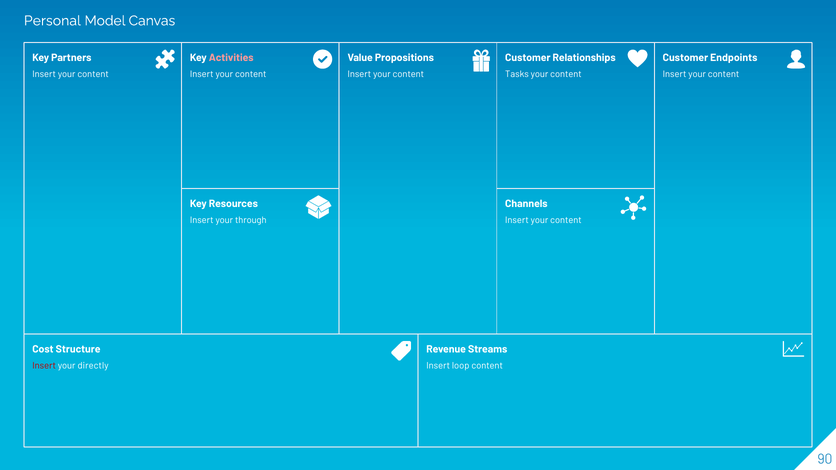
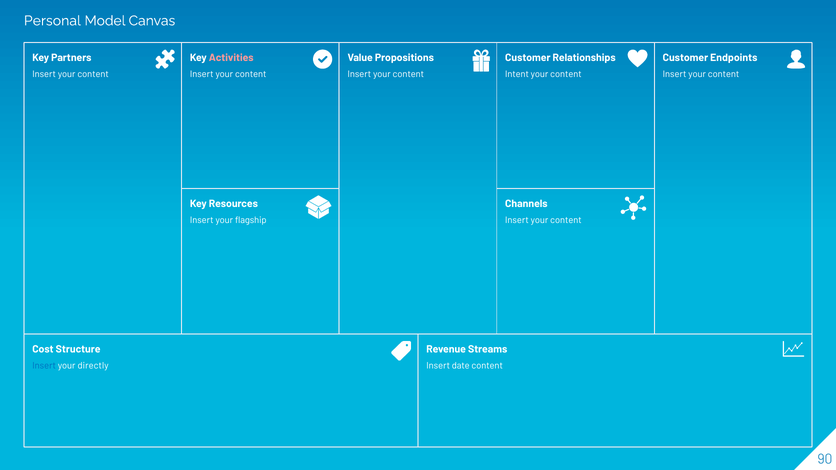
Tasks: Tasks -> Intent (517, 74)
through: through -> flagship (251, 220)
Insert colour: red -> blue (44, 366)
loop: loop -> date (461, 366)
